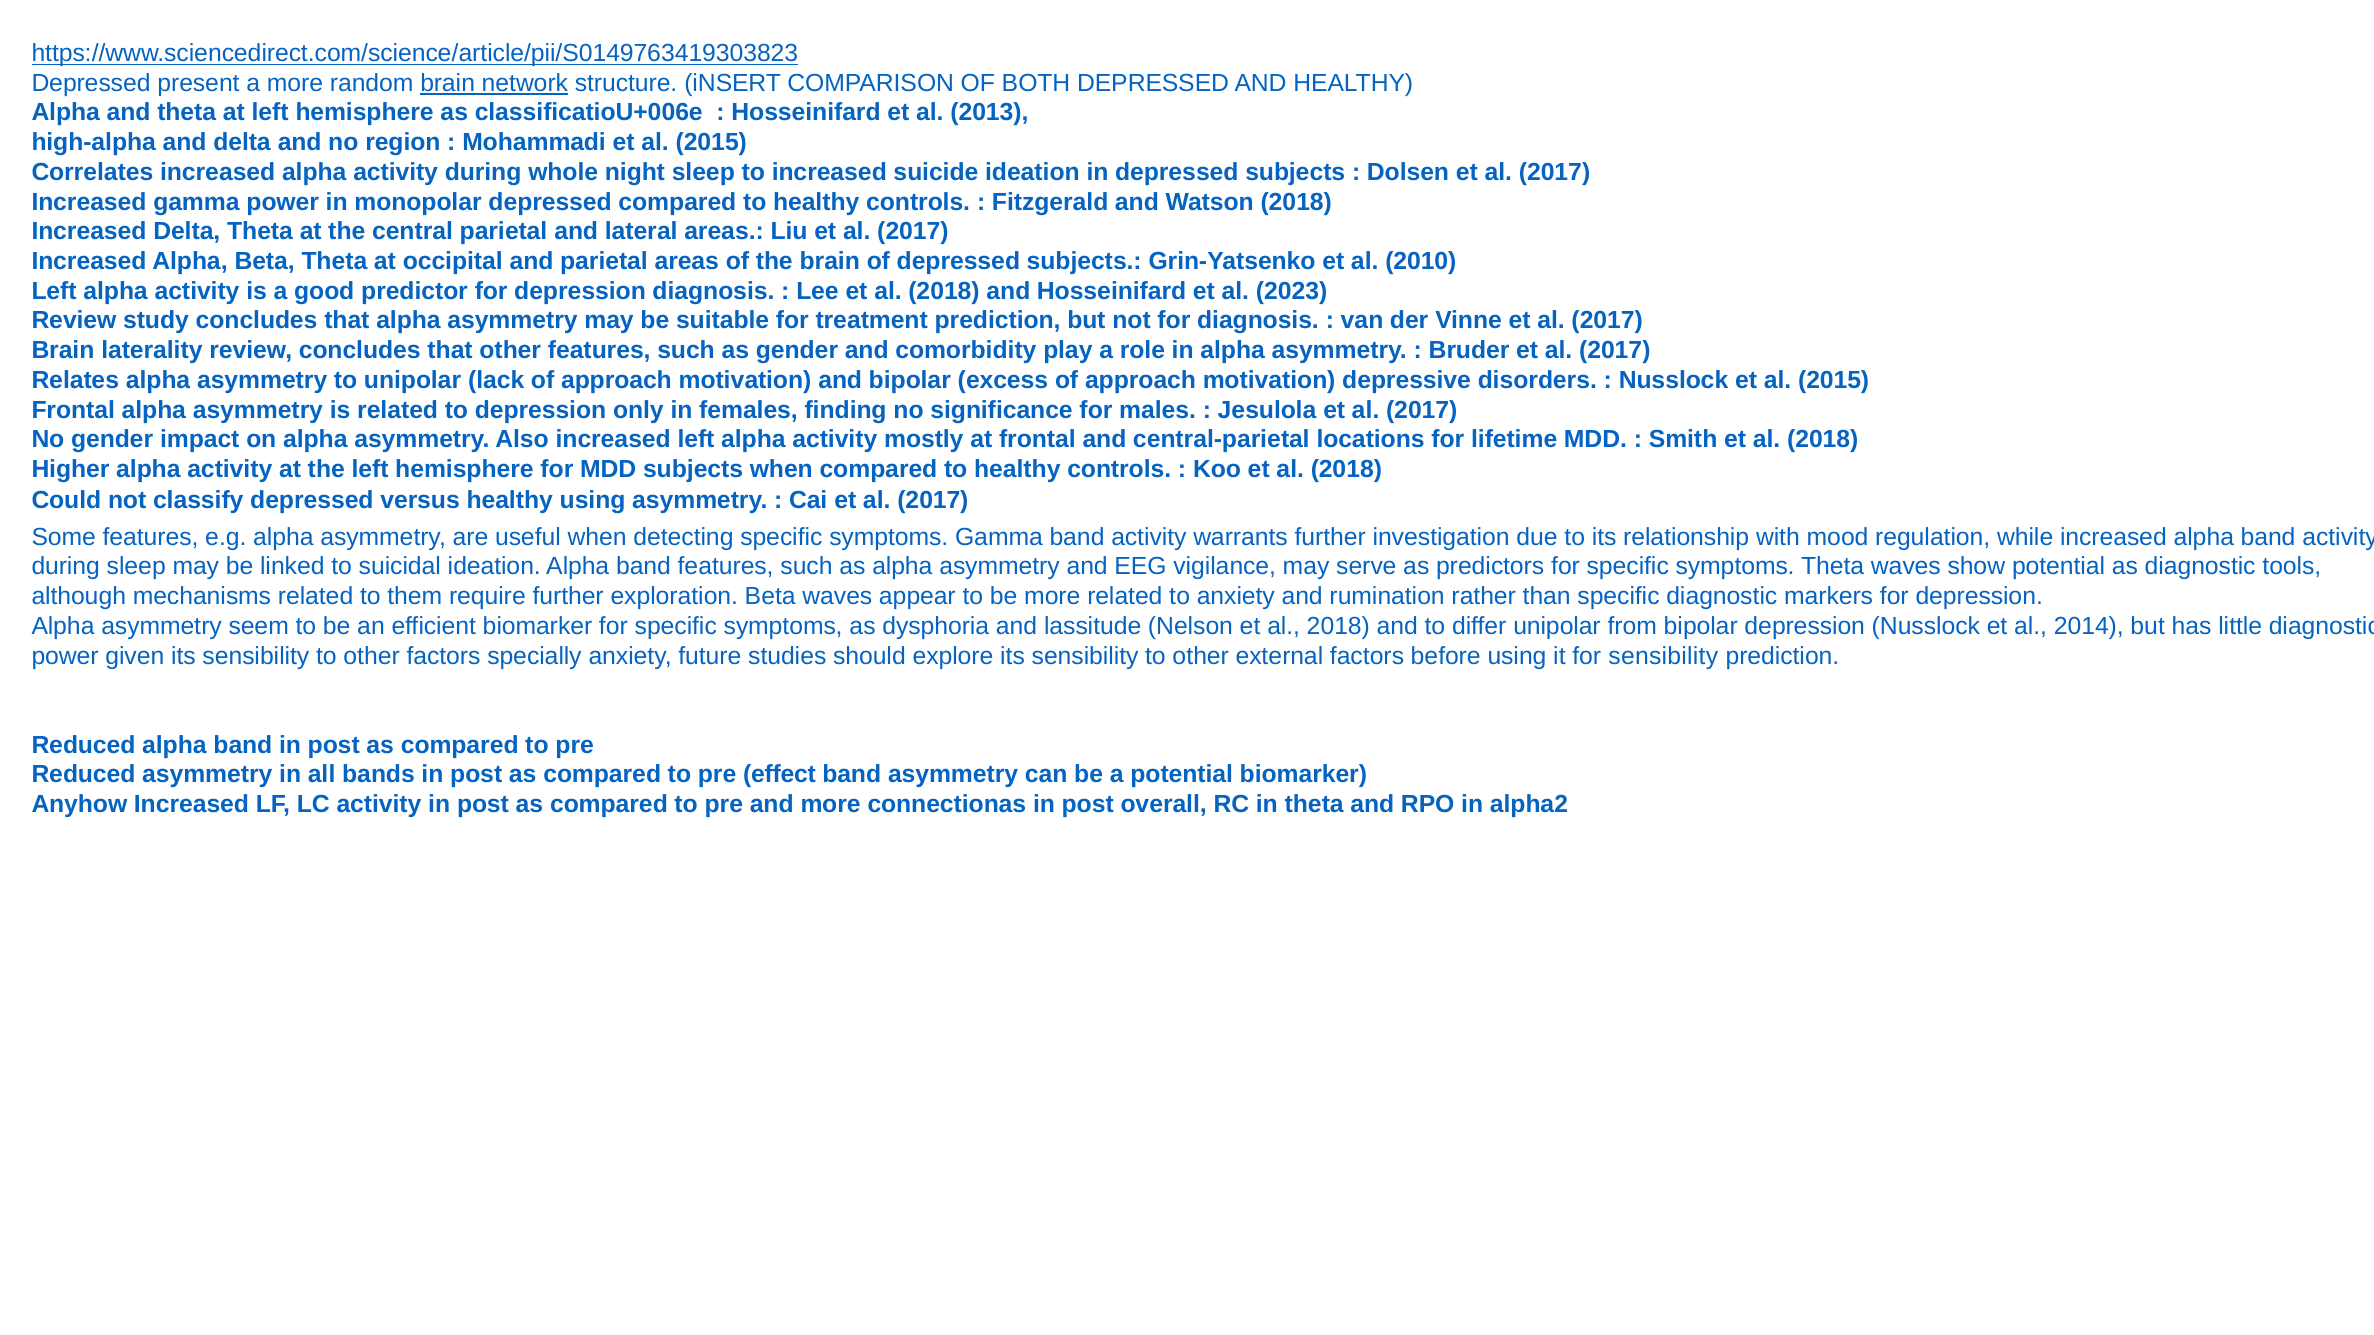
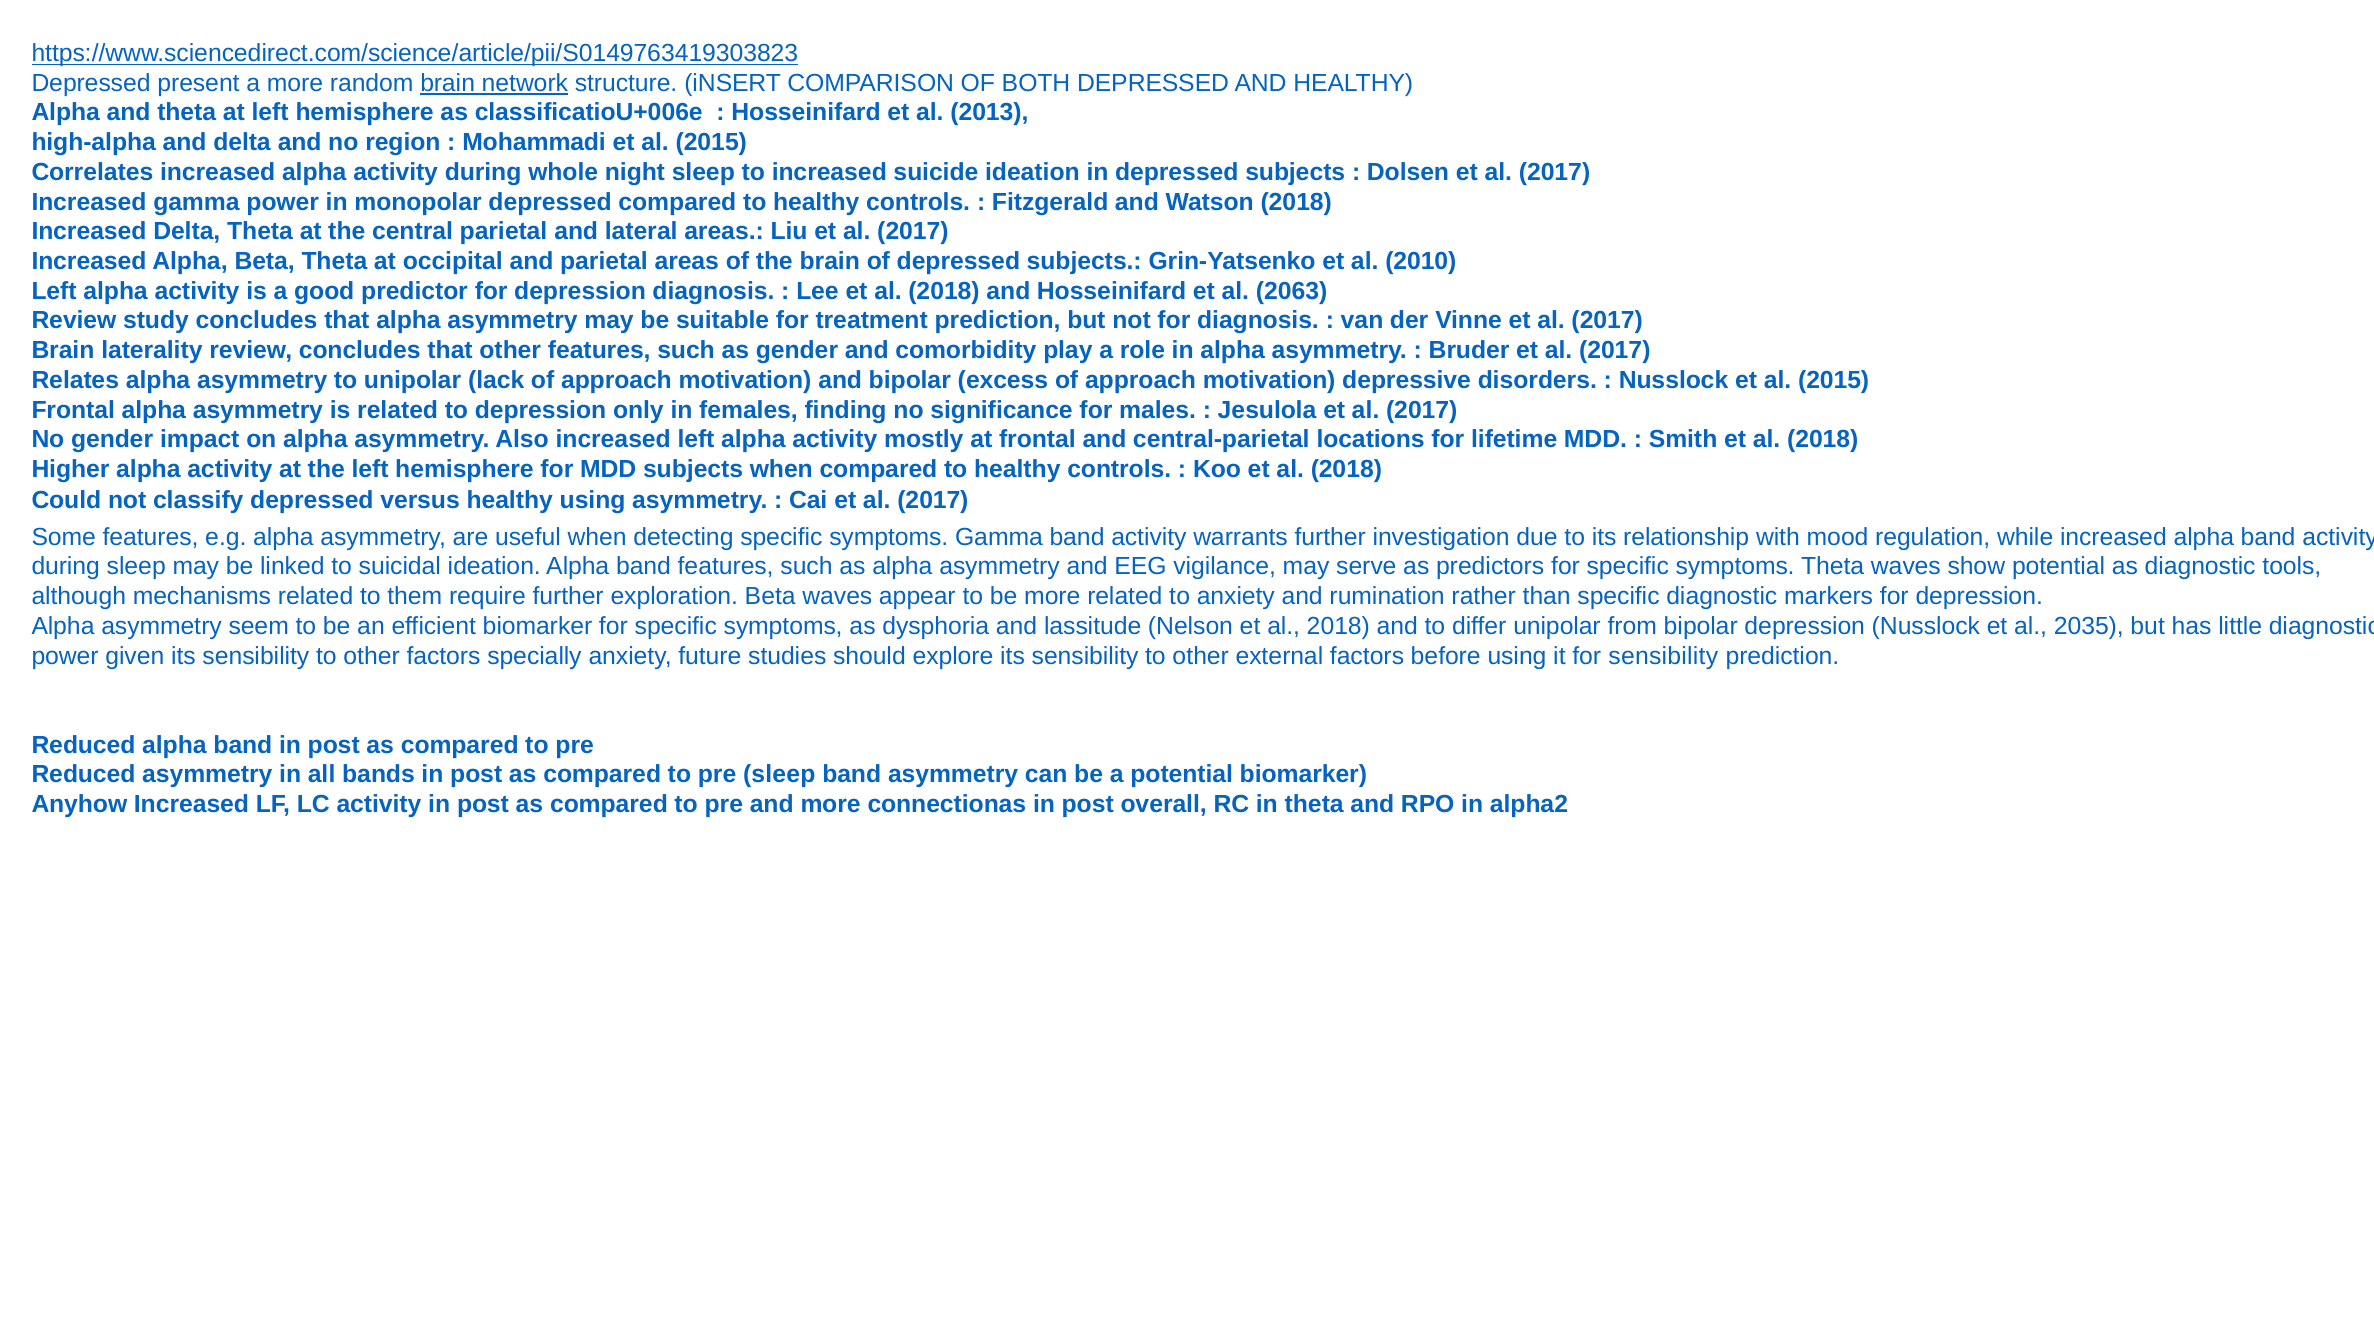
2023: 2023 -> 2063 (1292, 291)
2014: 2014 -> 2035 (2089, 626)
pre effect: effect -> sleep (779, 775)
